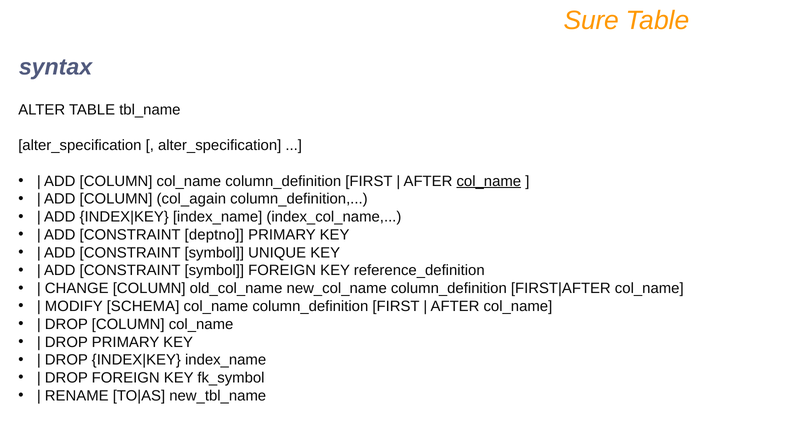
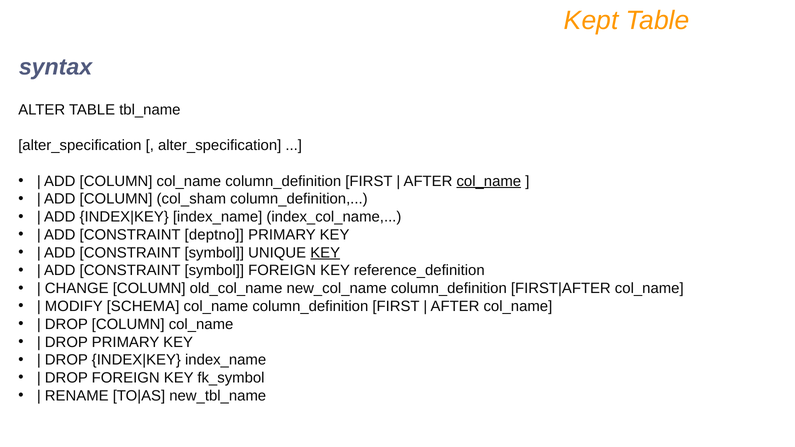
Sure: Sure -> Kept (591, 21)
col_again: col_again -> col_sham (191, 199)
KEY underline: none -> present (325, 253)
